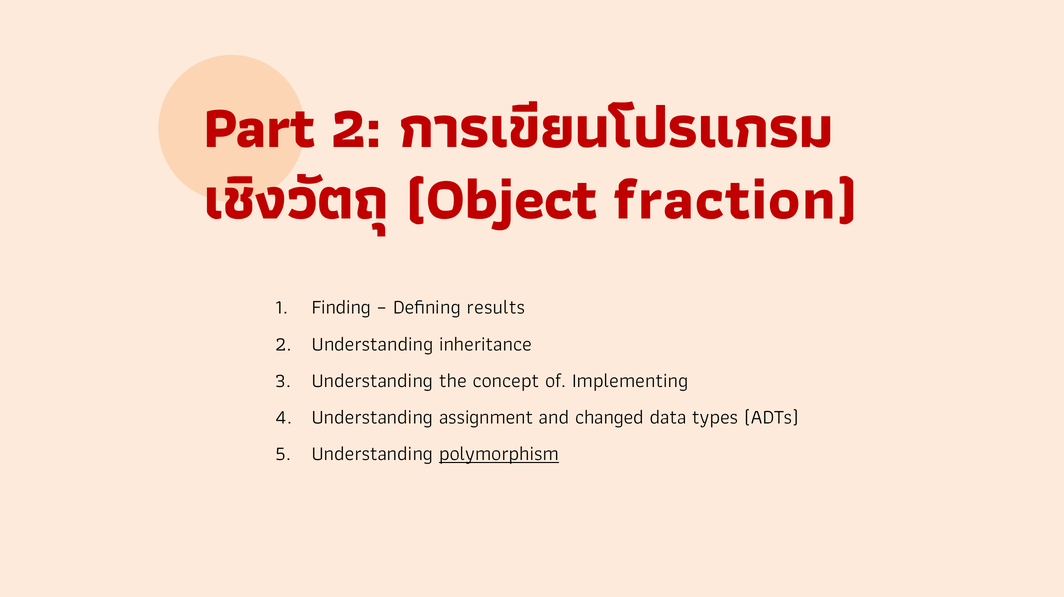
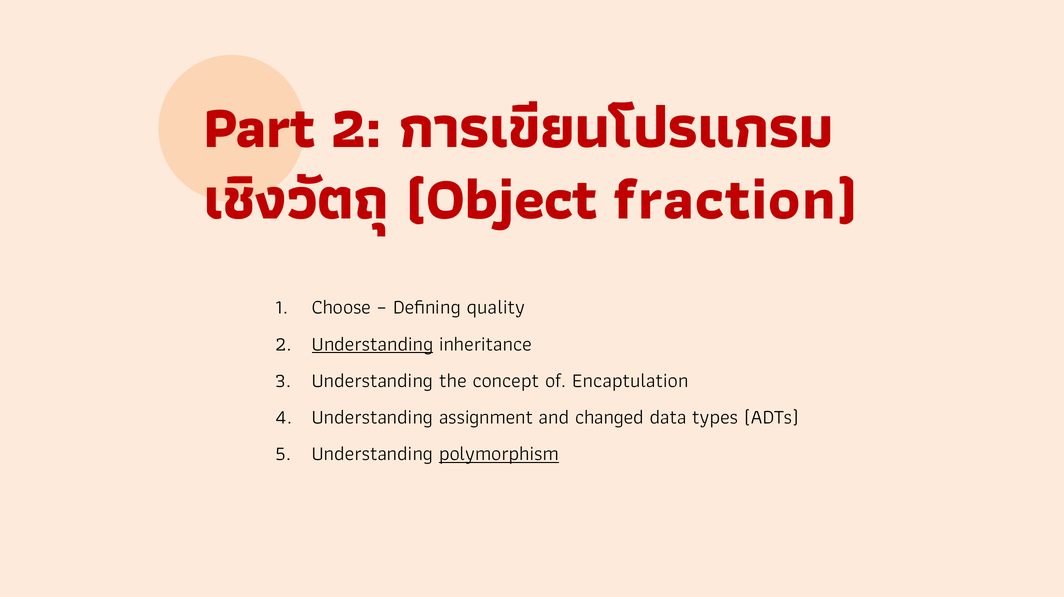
Finding: Finding -> Choose (341, 307)
results: results -> quality (496, 307)
Understanding underline: none -> present (373, 344)
Implementing: Implementing -> Encaptulation (630, 380)
